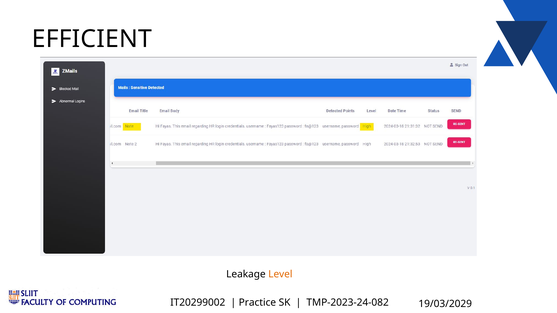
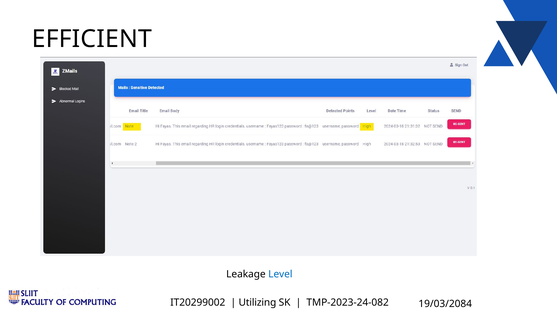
Level colour: orange -> blue (280, 275)
Practice: Practice -> Utilizing (257, 303)
19/03/2029: 19/03/2029 -> 19/03/2084 (445, 304)
